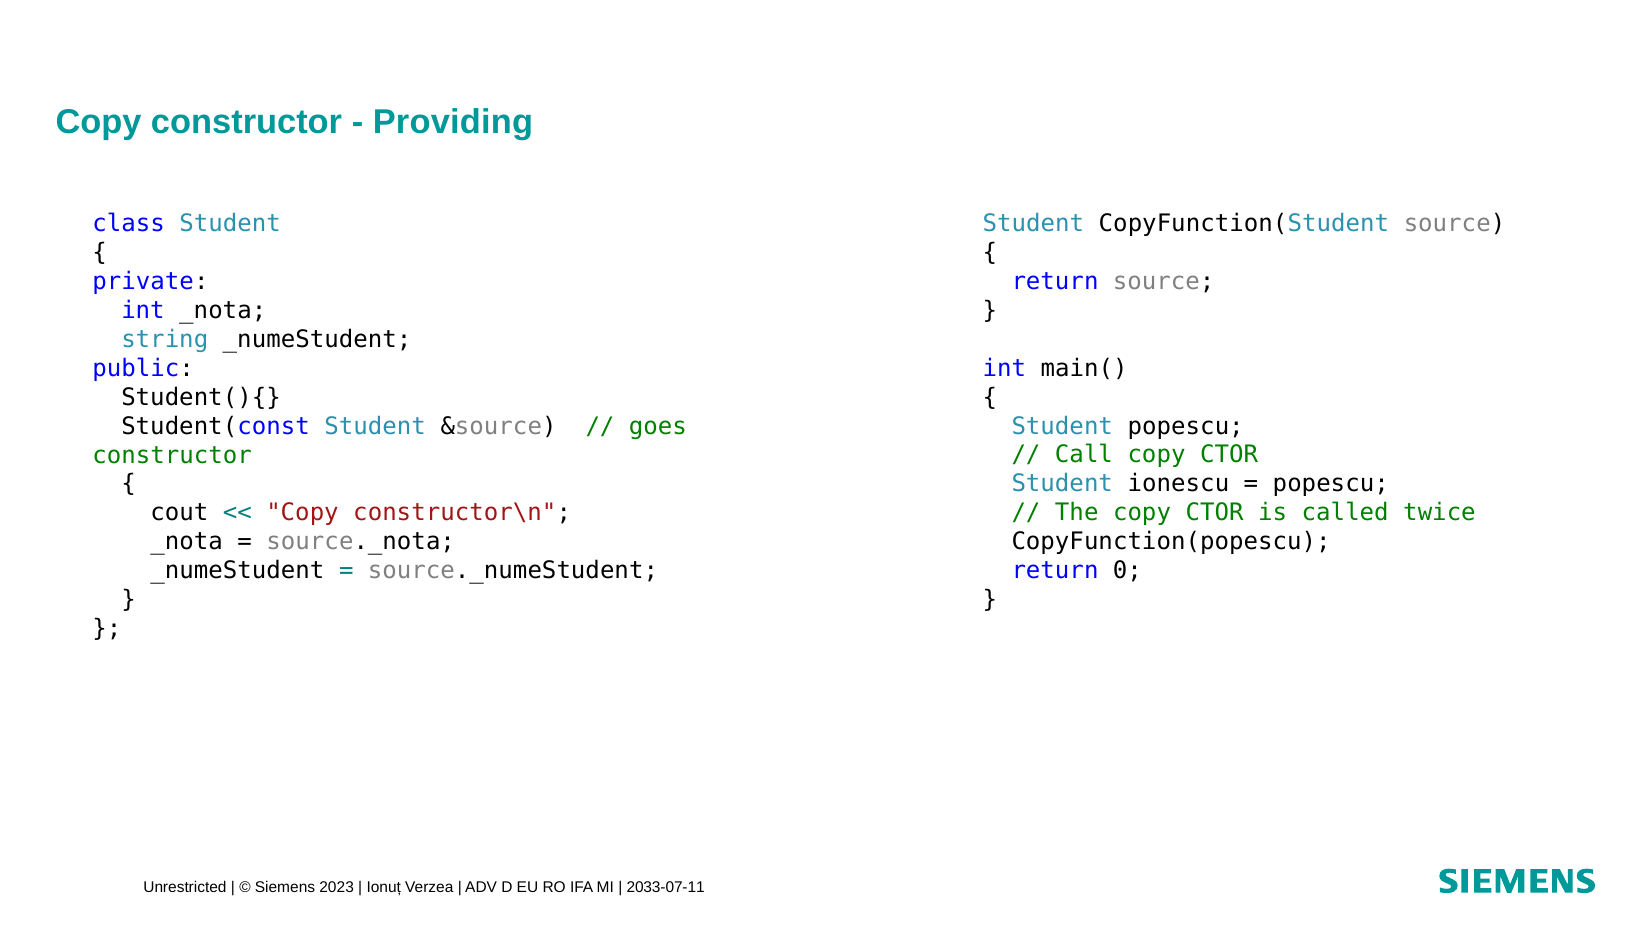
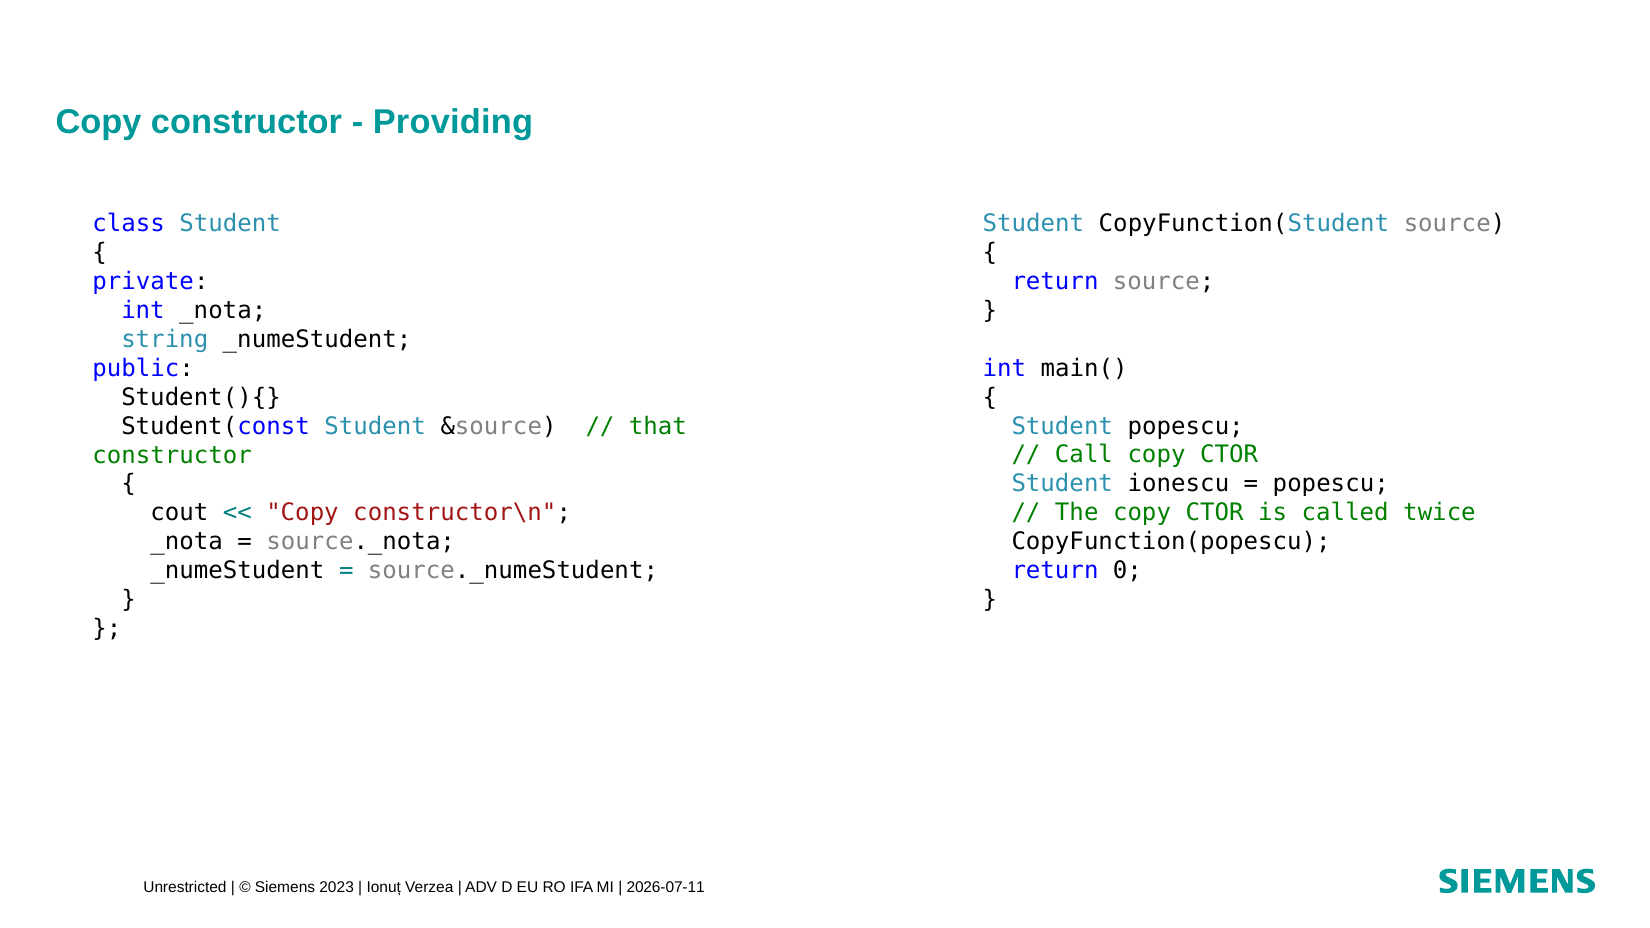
goes: goes -> that (658, 426)
2033-07-11: 2033-07-11 -> 2026-07-11 (666, 888)
